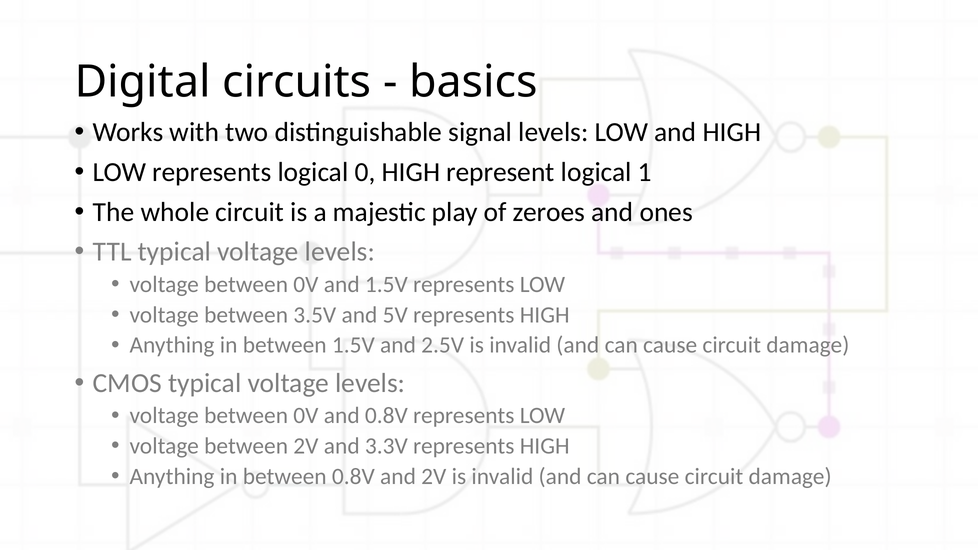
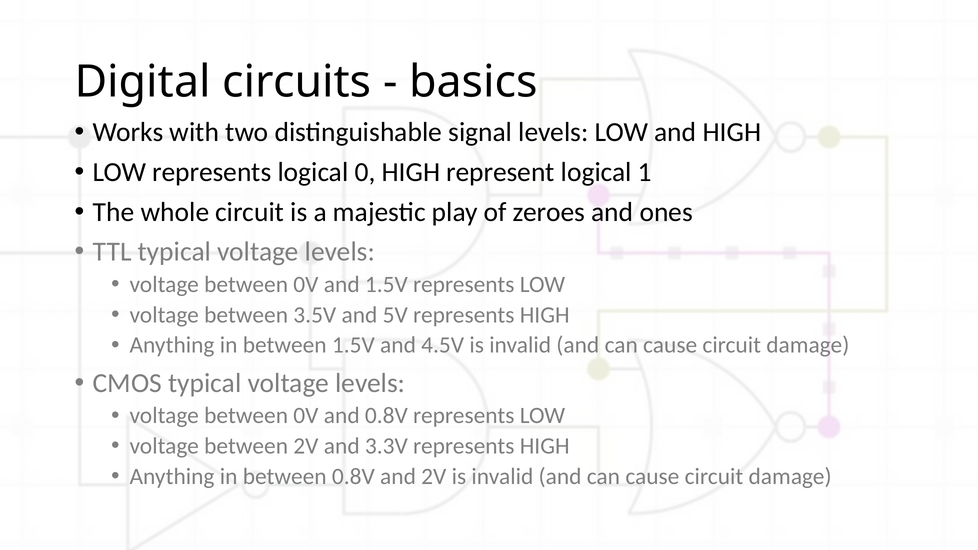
2.5V: 2.5V -> 4.5V (443, 345)
